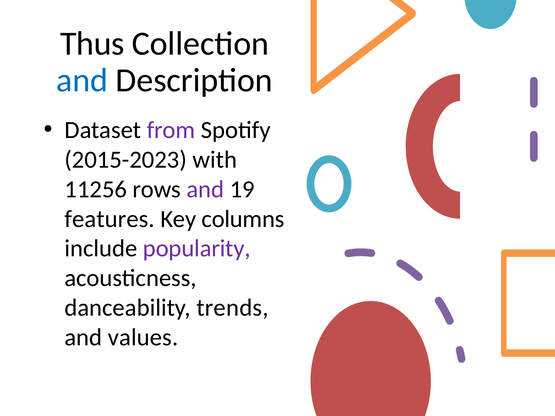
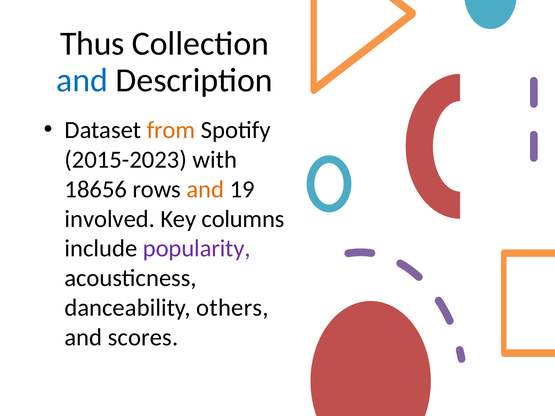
from colour: purple -> orange (171, 130)
11256: 11256 -> 18656 (96, 189)
and colour: purple -> orange (205, 189)
features: features -> involved (110, 219)
trends: trends -> others (232, 308)
values: values -> scores (143, 338)
